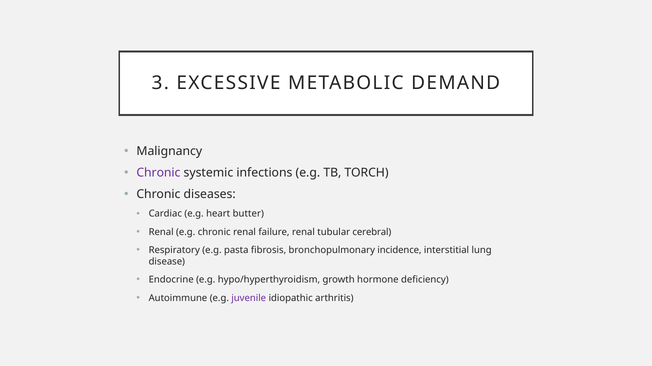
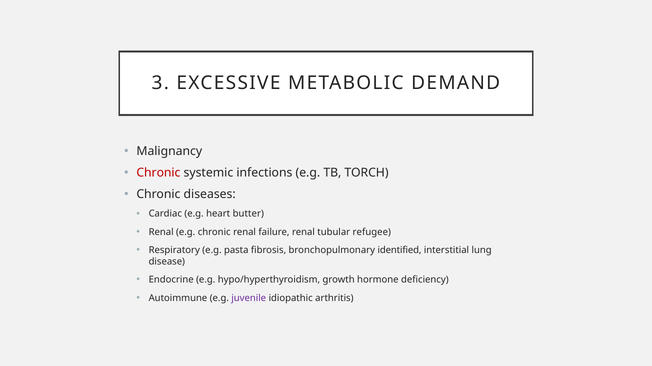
Chronic colour: purple -> red (158, 173)
cerebral: cerebral -> refugee (372, 233)
incidence: incidence -> identified (400, 251)
